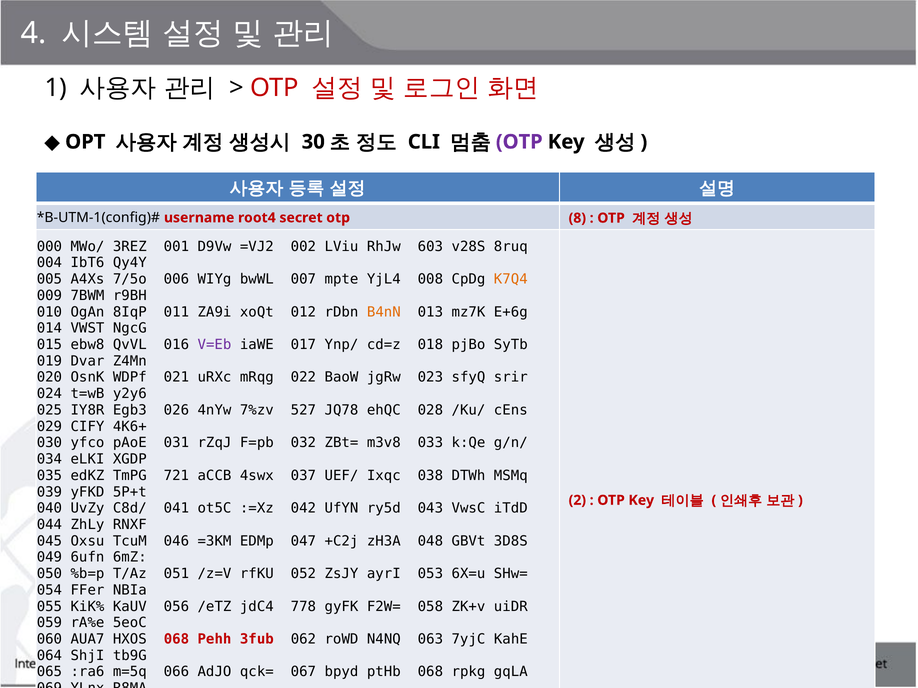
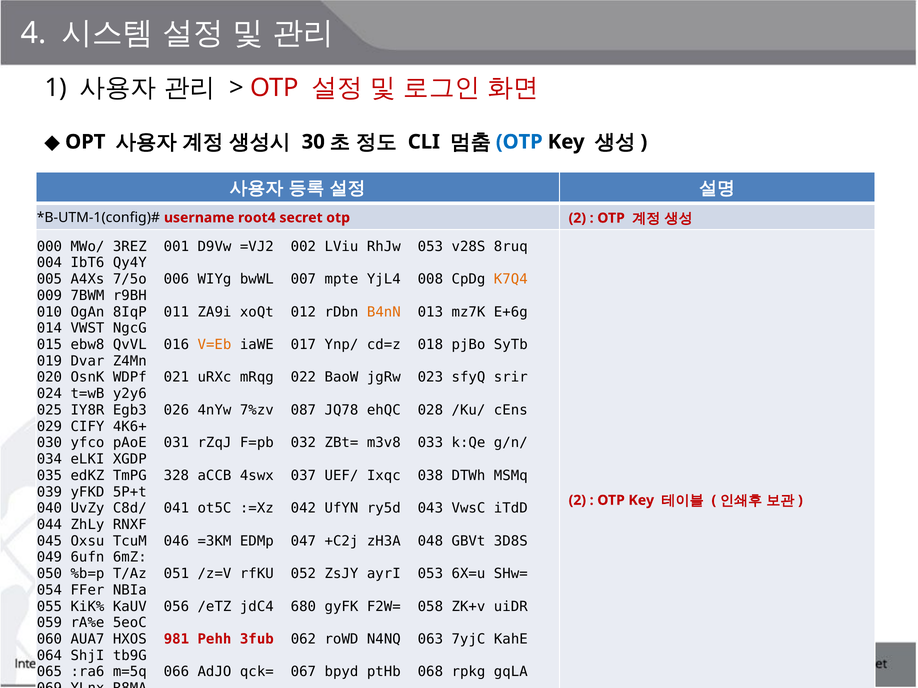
OTP colour: purple -> blue (519, 142)
otp 8: 8 -> 2 (577, 218)
RhJw 603: 603 -> 053 (430, 247)
V=Eb colour: purple -> orange (214, 345)
527: 527 -> 087 (303, 410)
721: 721 -> 328 (176, 476)
778: 778 -> 680 (303, 607)
HXOS 068: 068 -> 981 (176, 640)
